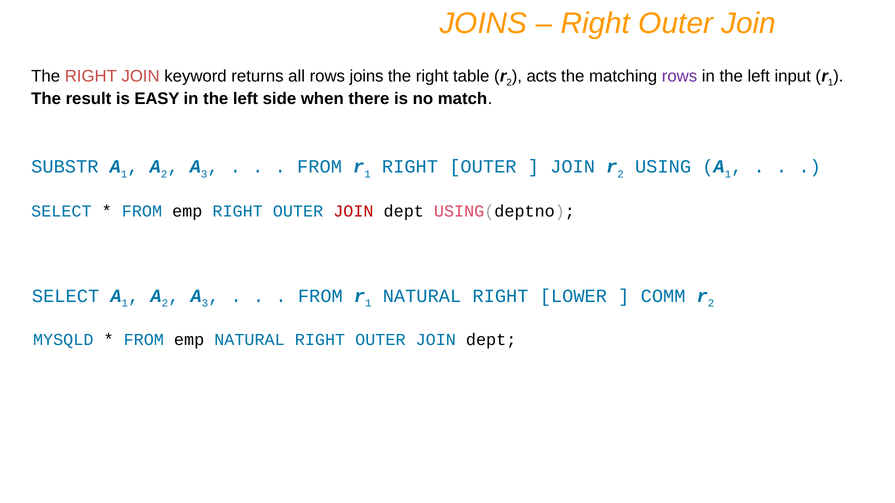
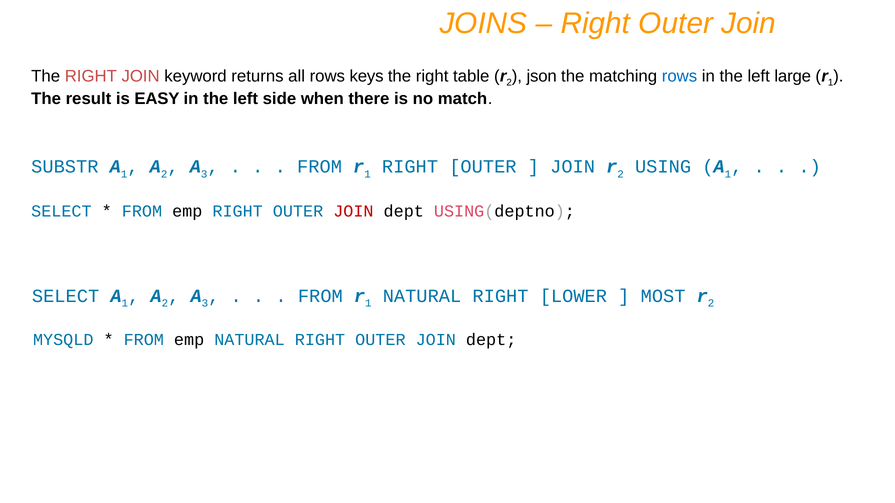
rows joins: joins -> keys (367, 76)
acts: acts -> json (542, 76)
rows colour: purple -> blue (679, 76)
input: input -> large (793, 76)
COMM: COMM -> MOST (663, 296)
